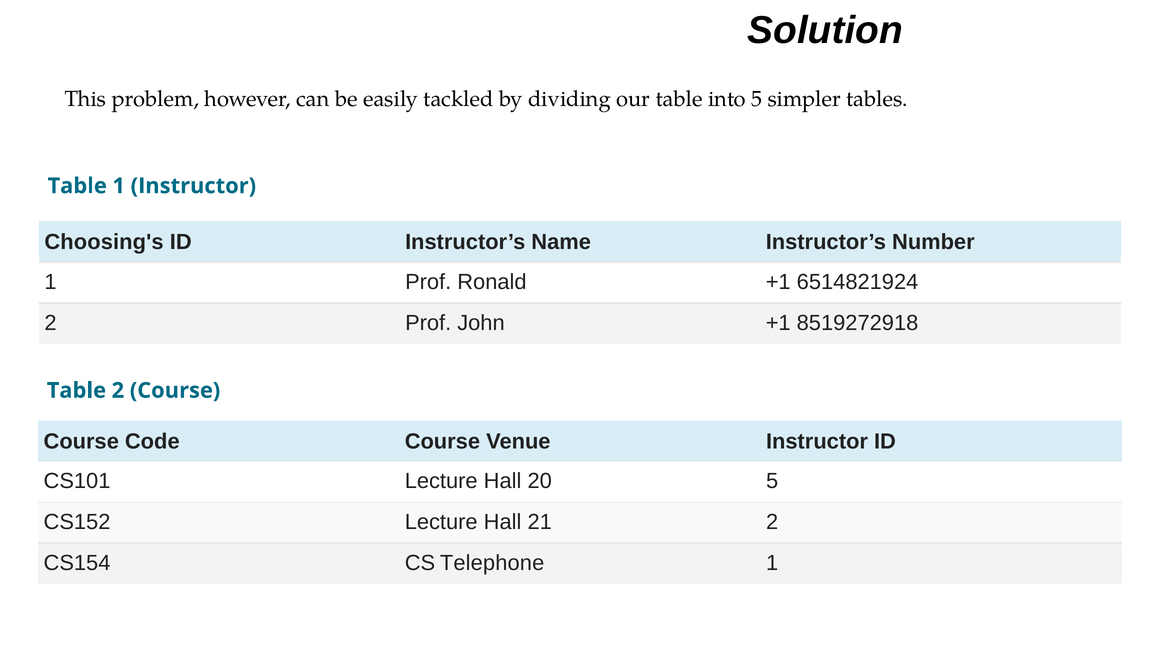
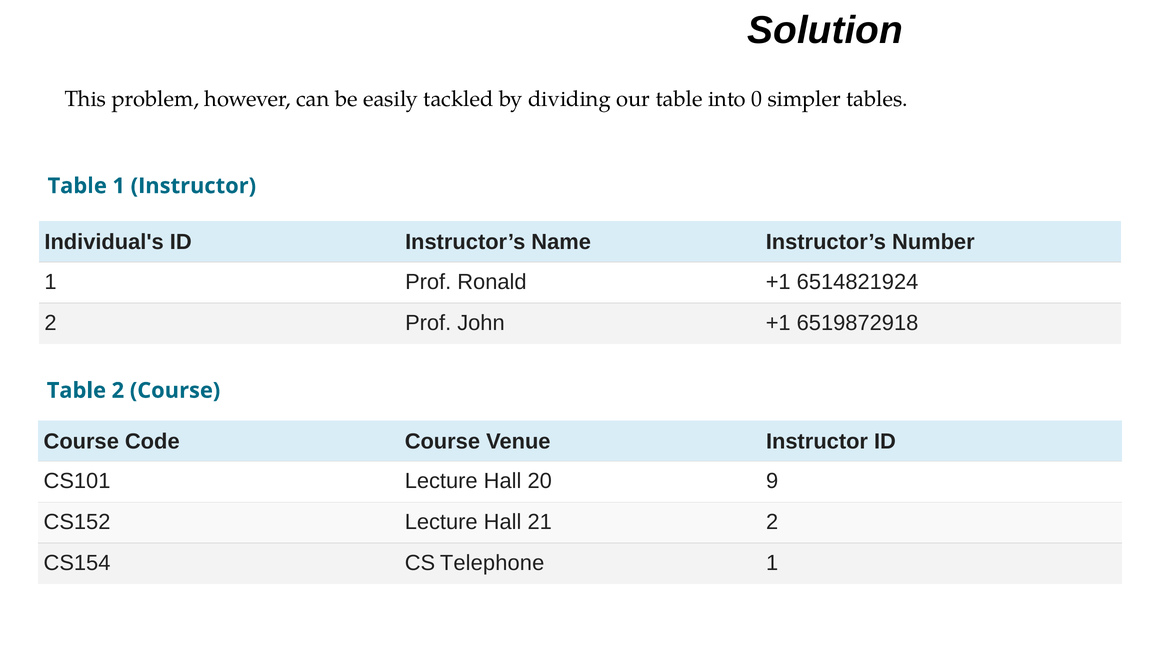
into 5: 5 -> 0 (757, 99)
Choosing's: Choosing's -> Individual's (104, 242)
8519272918: 8519272918 -> 6519872918 (858, 323)
20 5: 5 -> 9 (772, 481)
